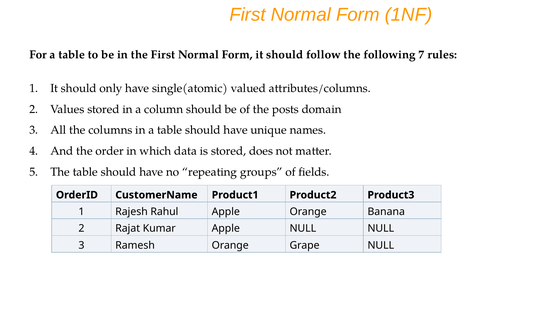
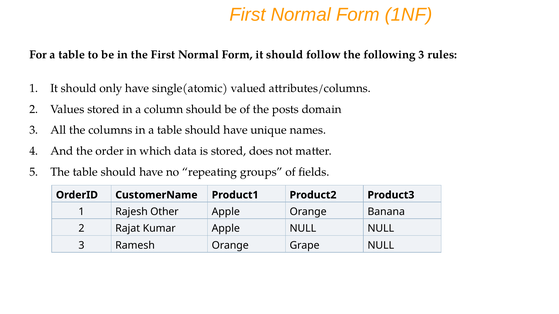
following 7: 7 -> 3 (422, 55)
Rahul: Rahul -> Other (164, 212)
